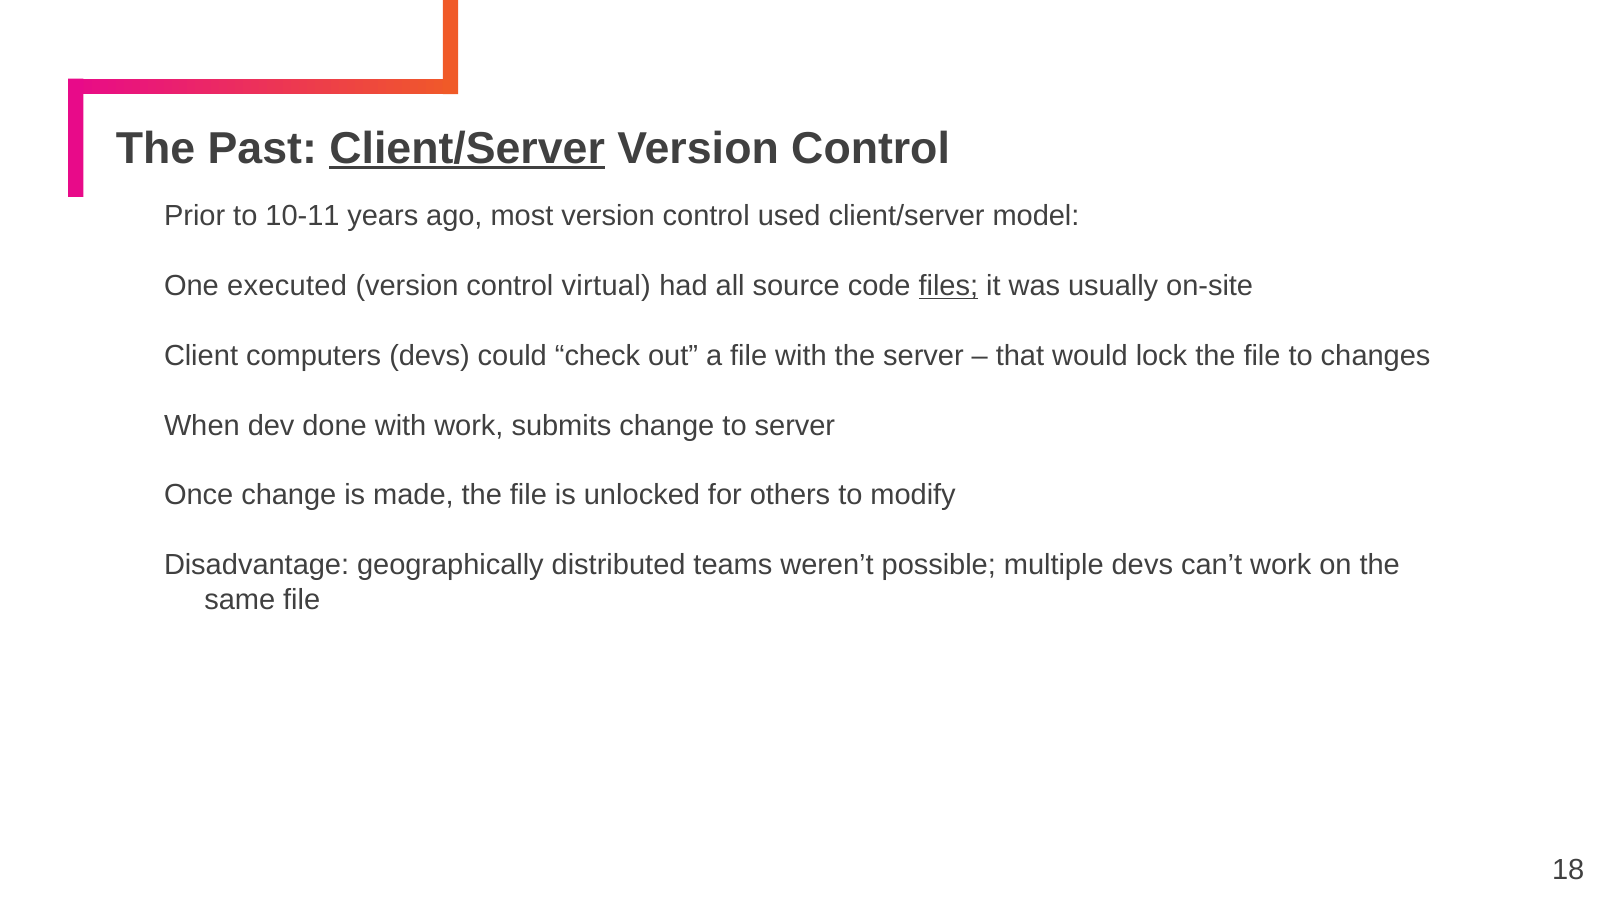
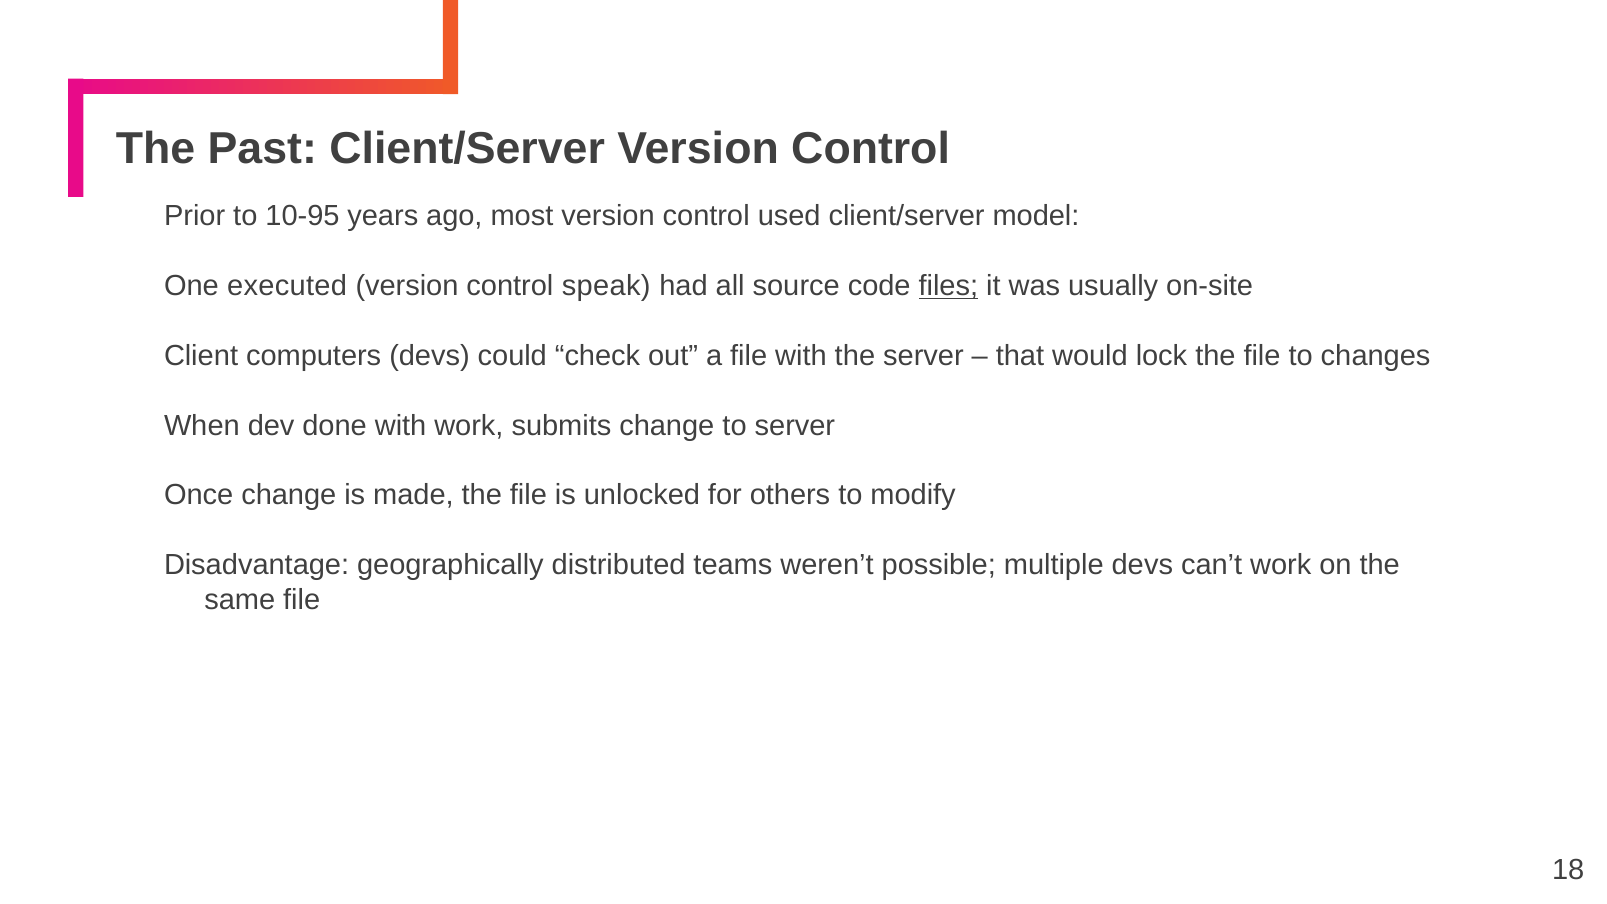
Client/Server underline: present -> none (467, 148)
10-11: 10-11 -> 10-95 (302, 216)
virtual: virtual -> speak (606, 286)
